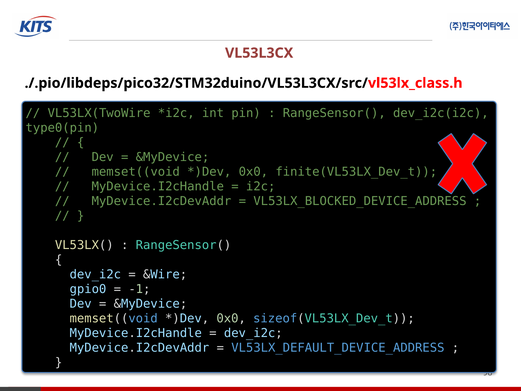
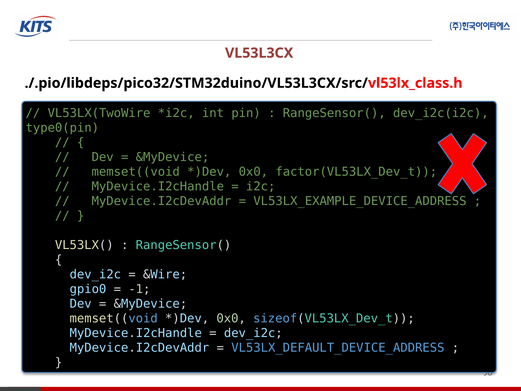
finite(VL53LX_Dev_t: finite(VL53LX_Dev_t -> factor(VL53LX_Dev_t (356, 172)
VL53LX_BLOCKED_DEVICE_ADDRESS: VL53LX_BLOCKED_DEVICE_ADDRESS -> VL53LX_EXAMPLE_DEVICE_ADDRESS (360, 201)
